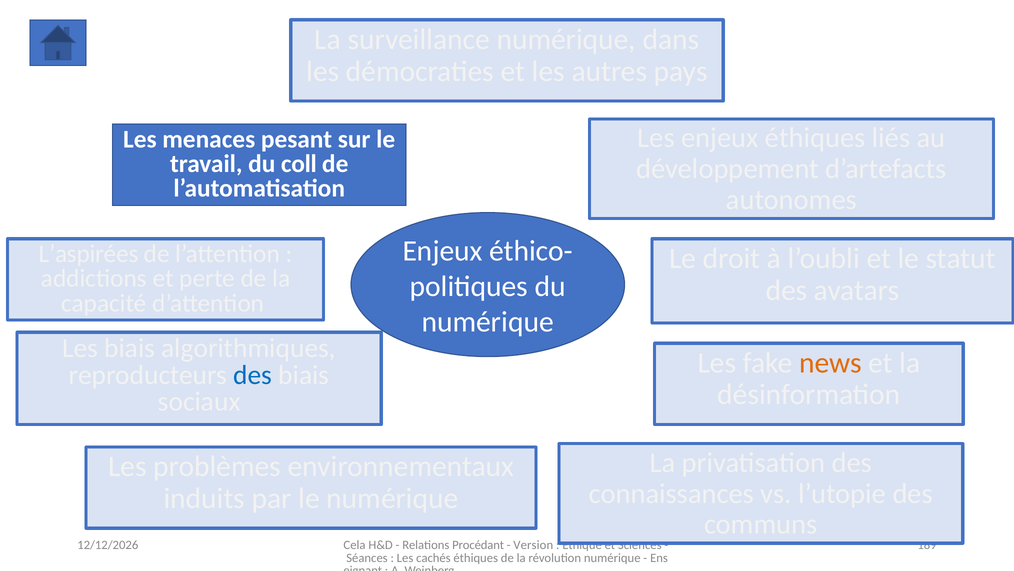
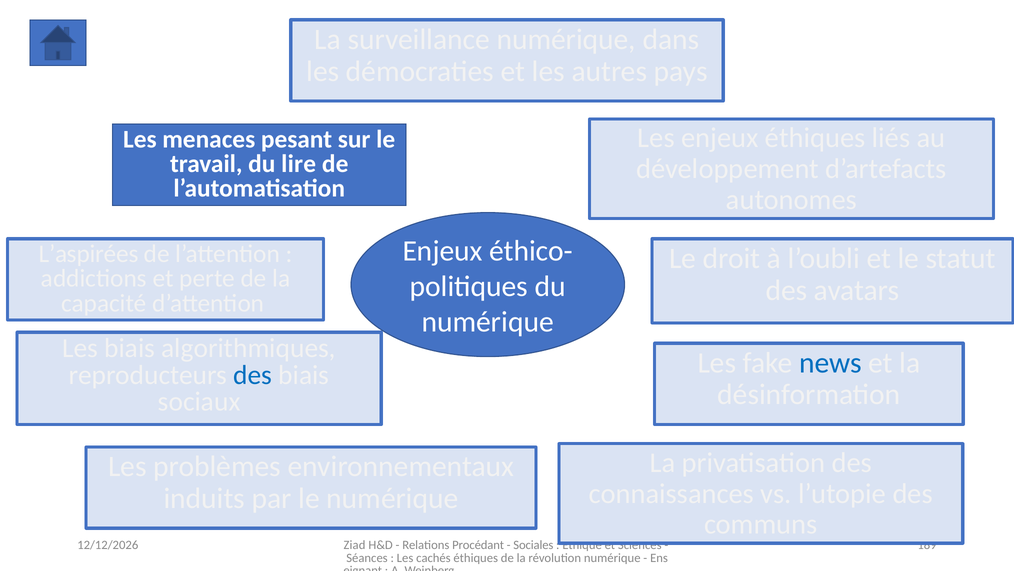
coll: coll -> lire (299, 164)
news colour: orange -> blue (831, 362)
Cela: Cela -> Ziad (354, 545)
Version: Version -> Sociales (533, 545)
